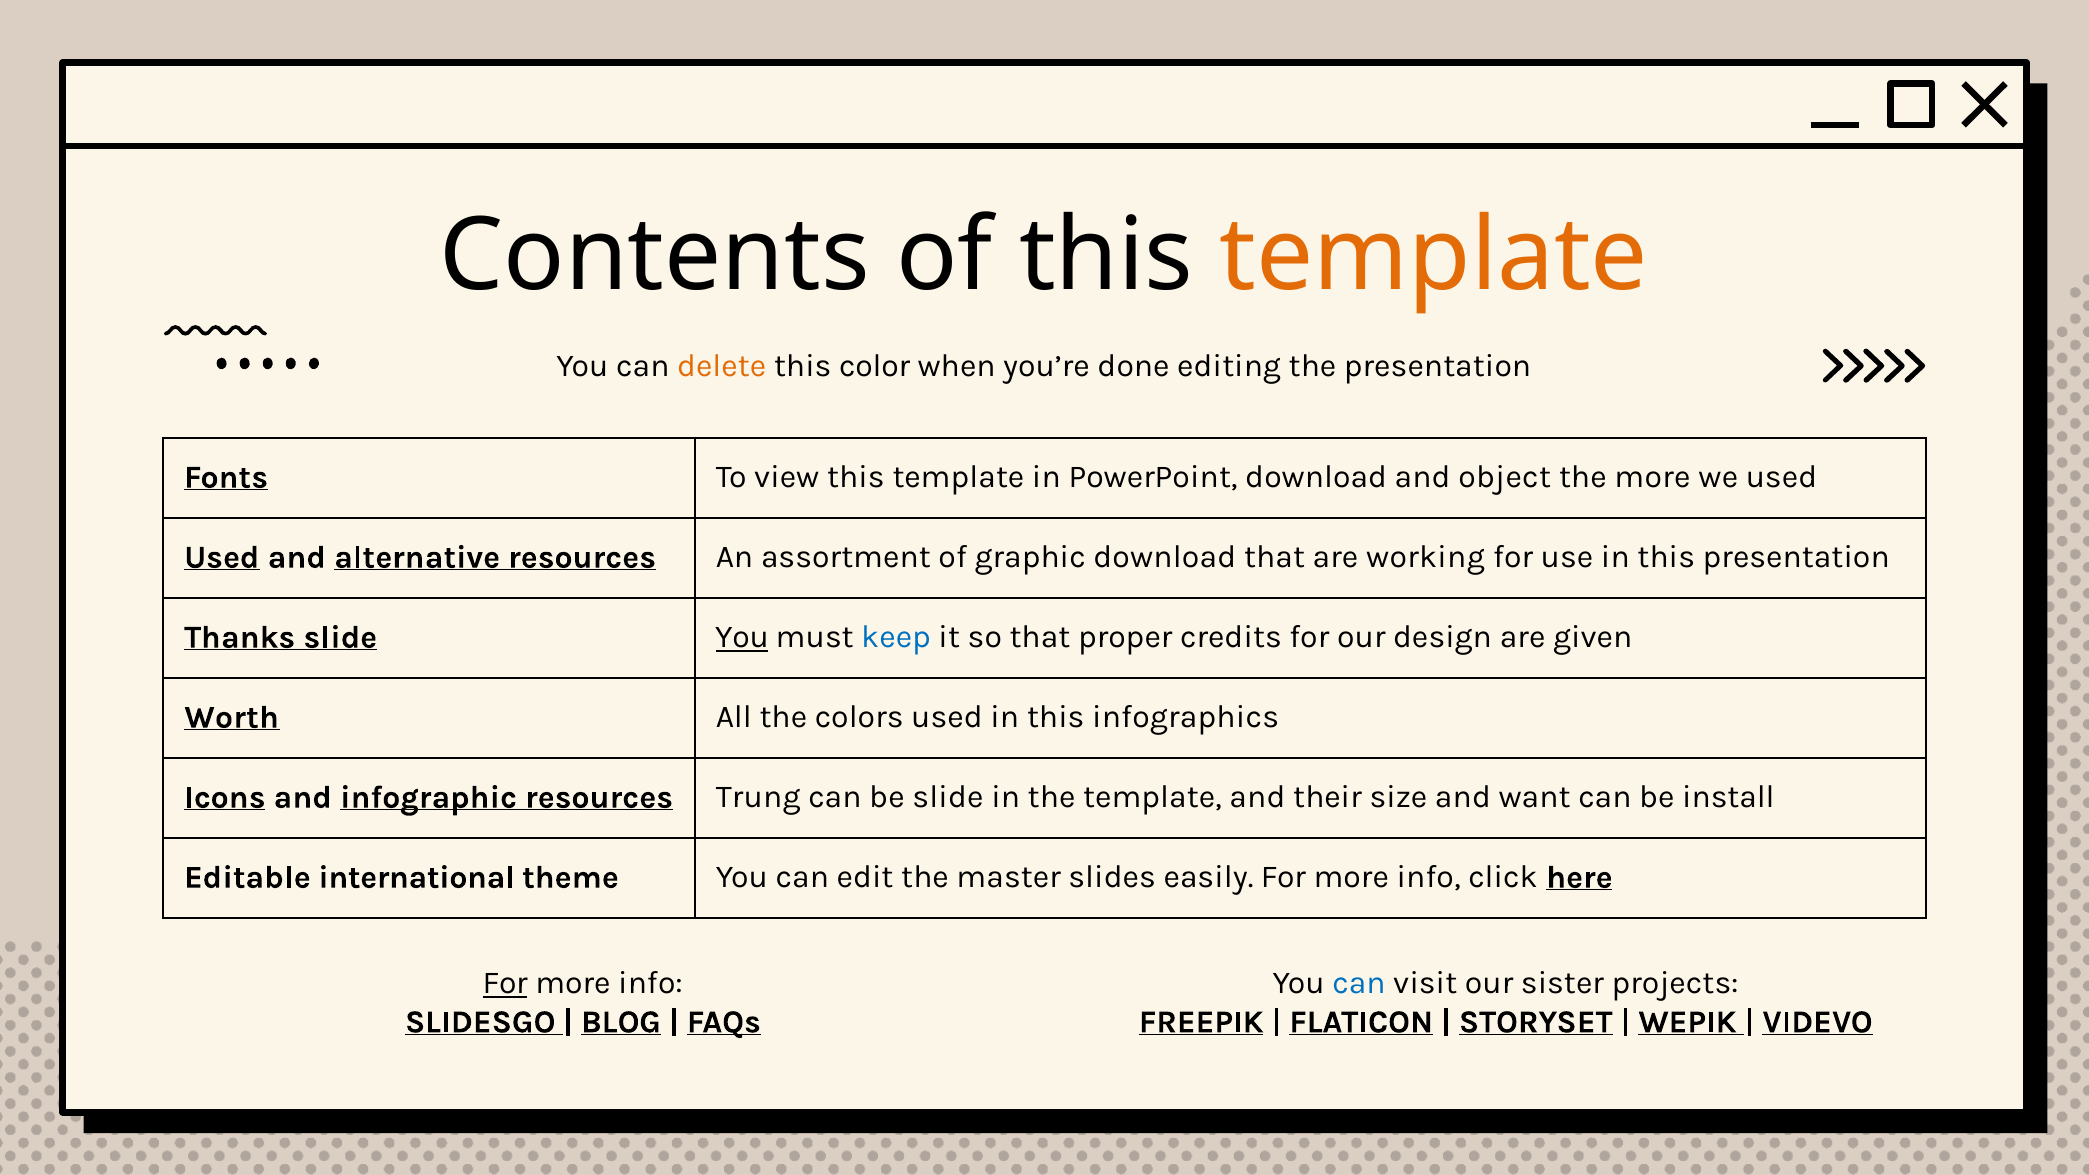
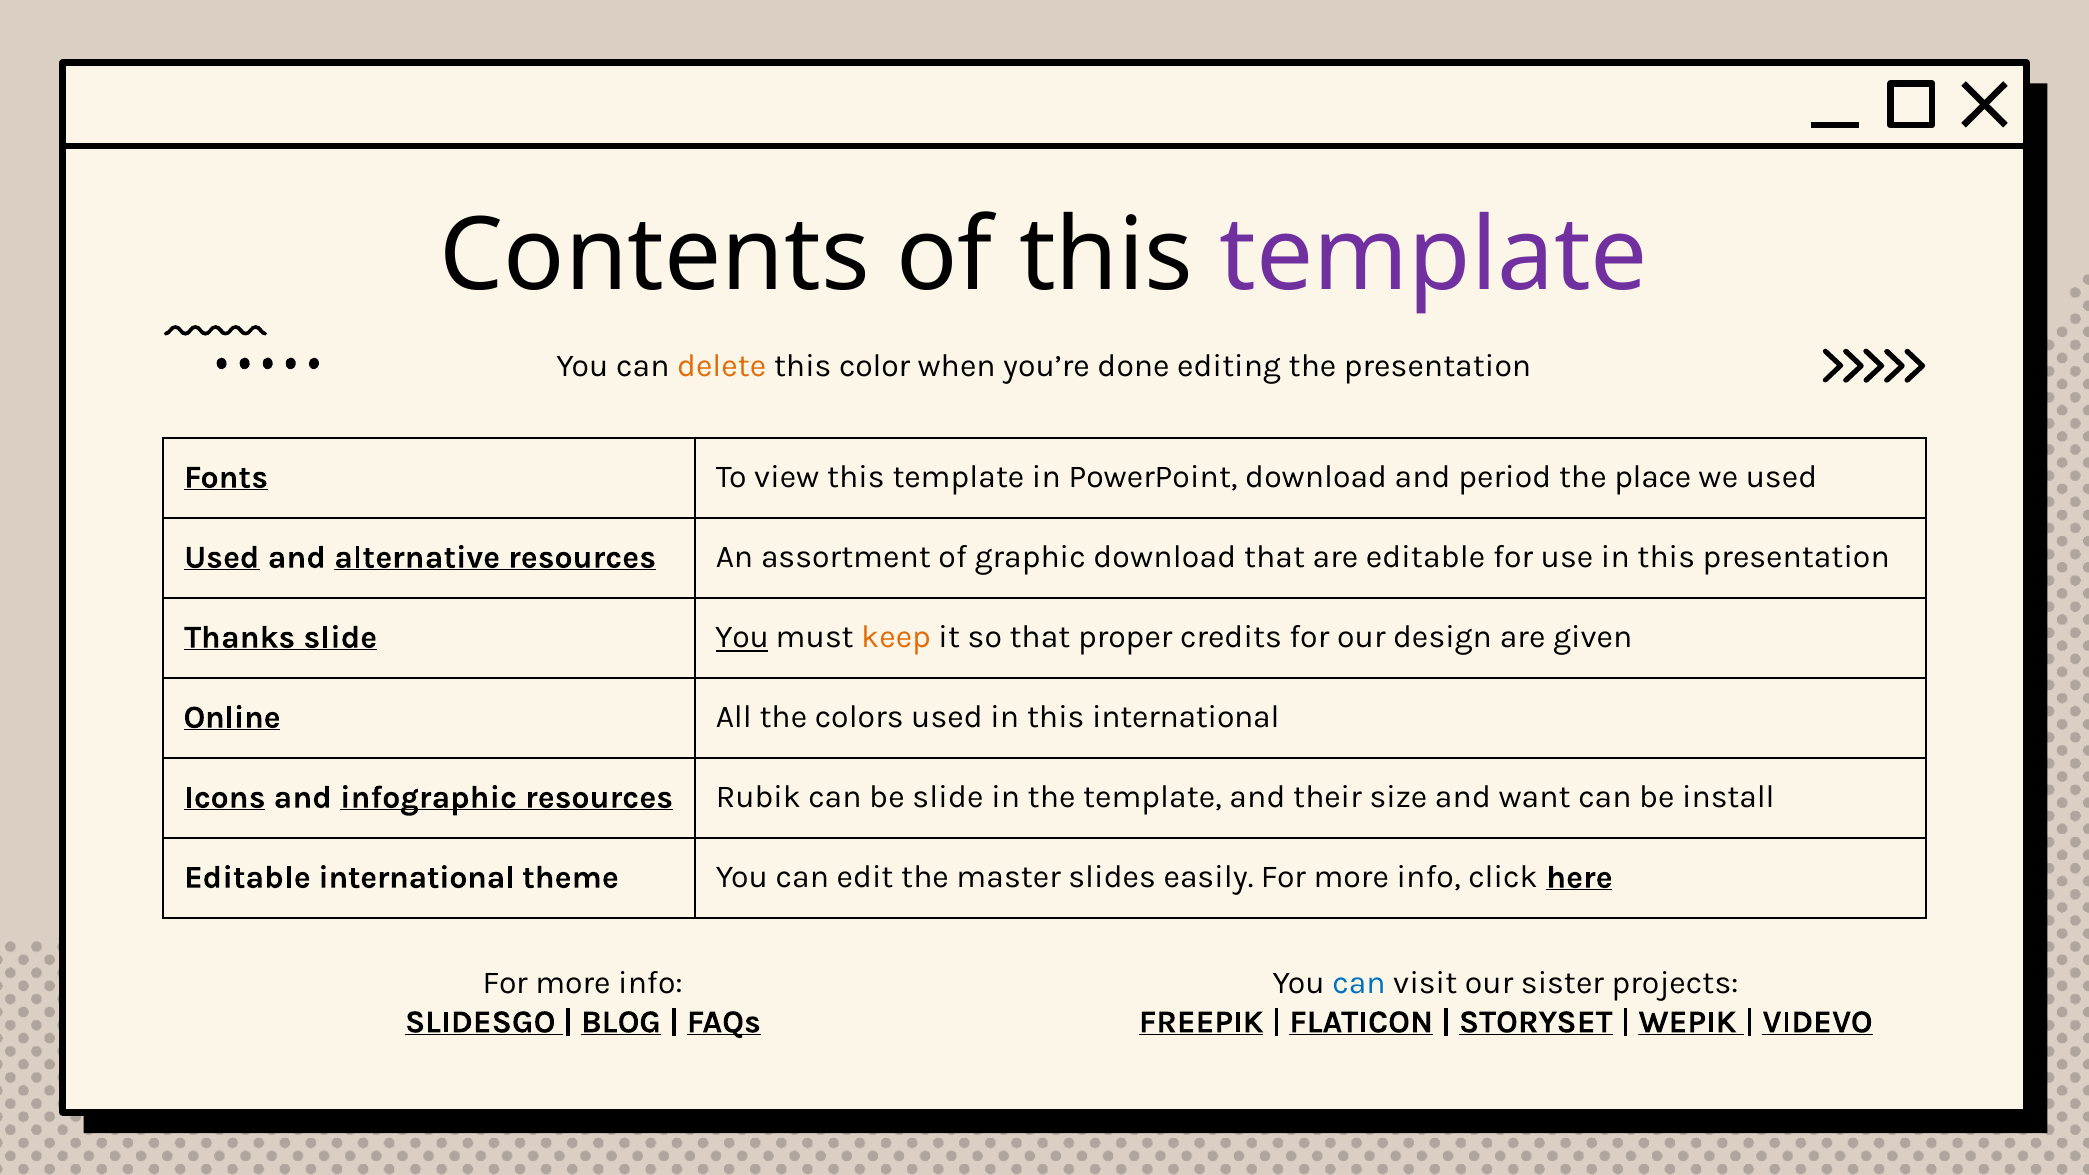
template colour: orange -> purple (1434, 256)
object: object -> period (1505, 477)
the more: more -> place (1653, 477)
are working: working -> editable (1426, 557)
keep colour: blue -> orange (896, 637)
Worth: Worth -> Online (232, 717)
this infographics: infographics -> international (1186, 717)
Trung: Trung -> Rubik (758, 797)
For underline: present -> none (505, 984)
